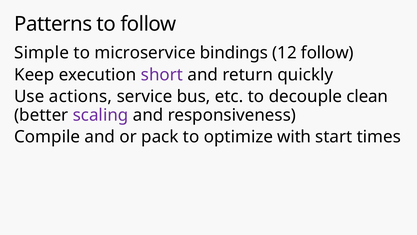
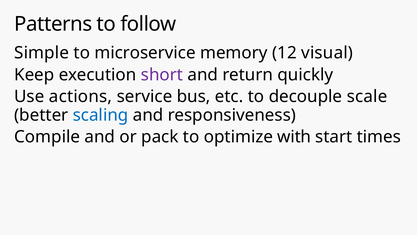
bindings: bindings -> memory (234, 53)
12 follow: follow -> visual (327, 53)
clean: clean -> scale (367, 97)
scaling colour: purple -> blue (101, 115)
